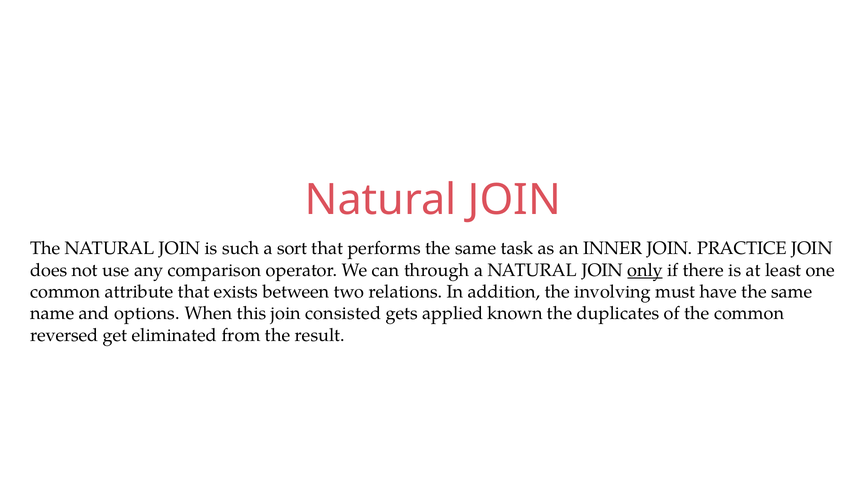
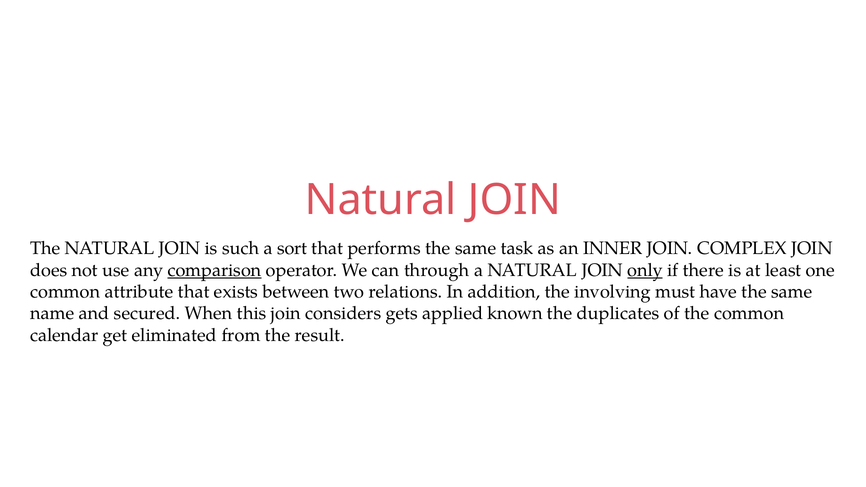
PRACTICE: PRACTICE -> COMPLEX (742, 249)
comparison underline: none -> present (214, 270)
options: options -> secured (147, 314)
consisted: consisted -> considers (343, 314)
reversed: reversed -> calendar (64, 335)
